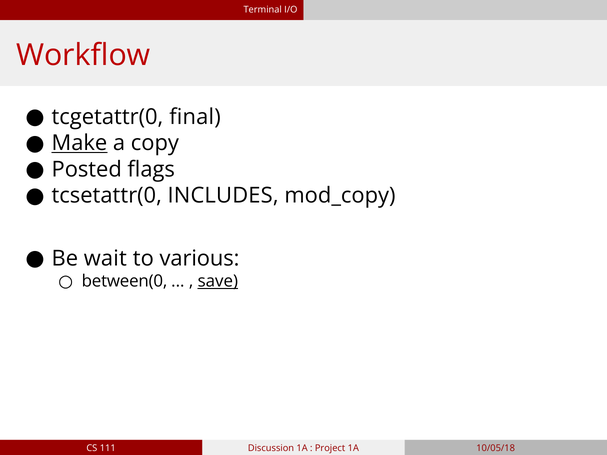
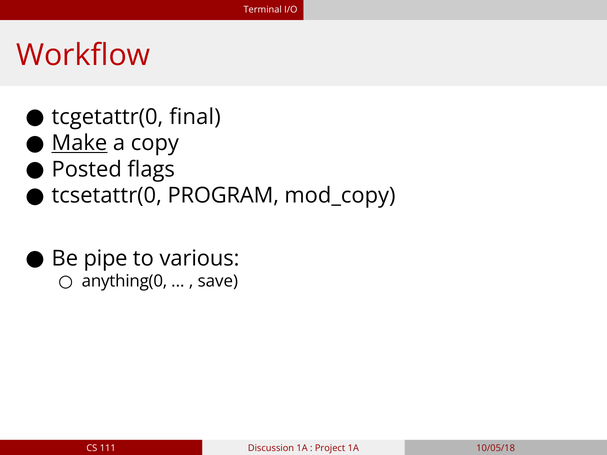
INCLUDES: INCLUDES -> PROGRAM (223, 196)
wait: wait -> pipe (106, 258)
between(0: between(0 -> anything(0 (124, 281)
save underline: present -> none (218, 281)
